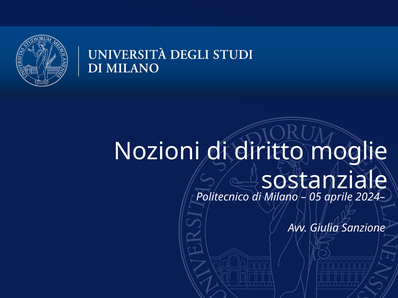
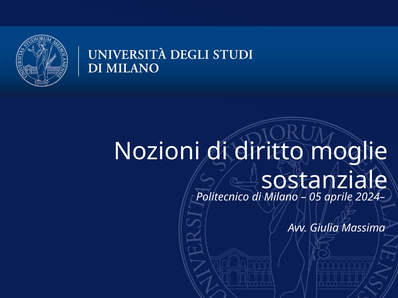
Sanzione: Sanzione -> Massima (363, 228)
